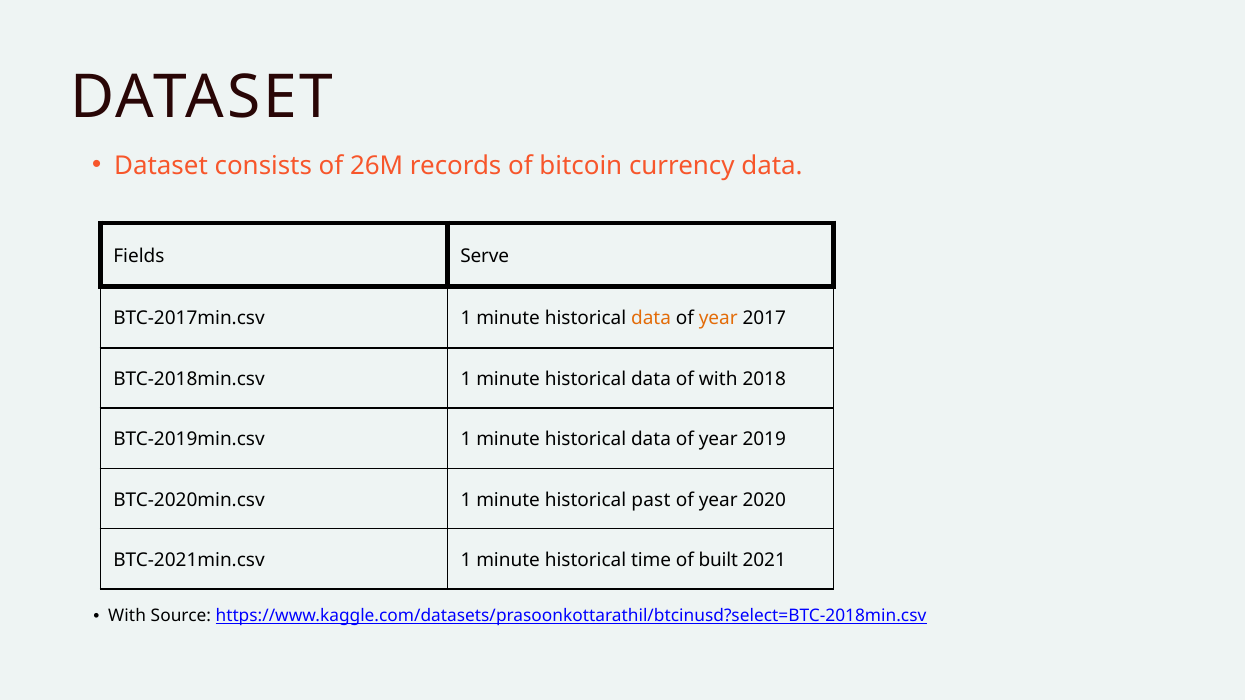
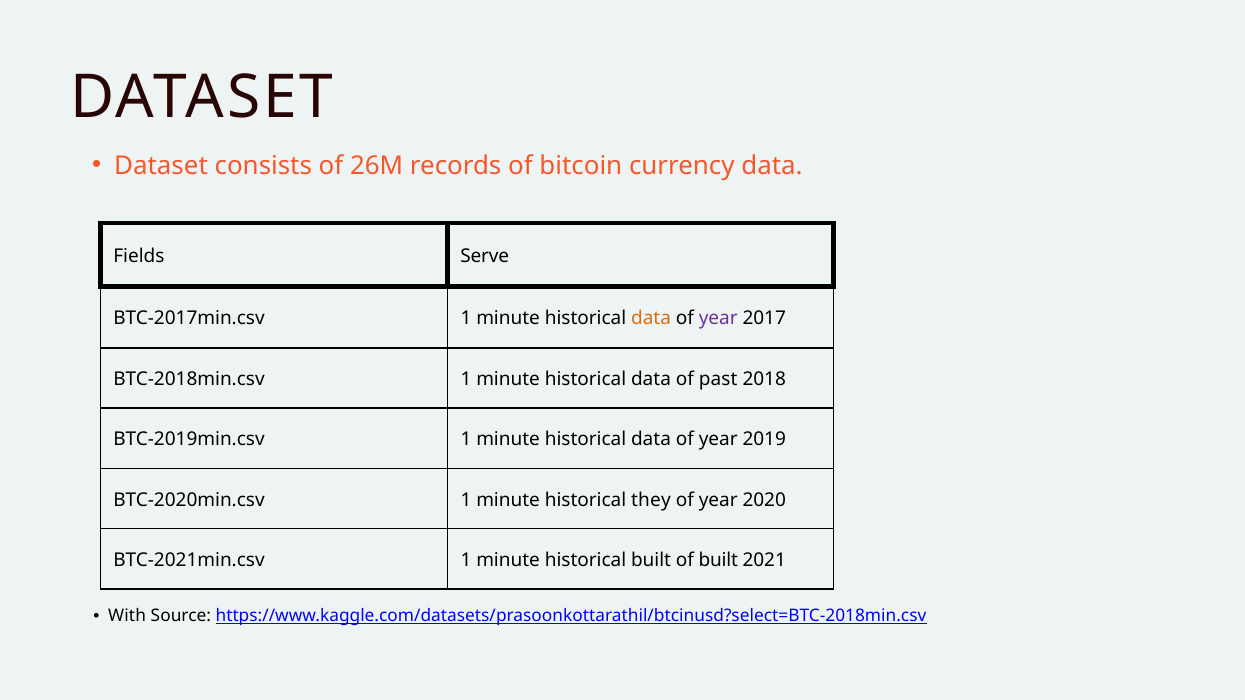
year colour: orange -> purple (718, 319)
of with: with -> past (718, 380)
past: past -> they (651, 500)
historical time: time -> built (651, 560)
